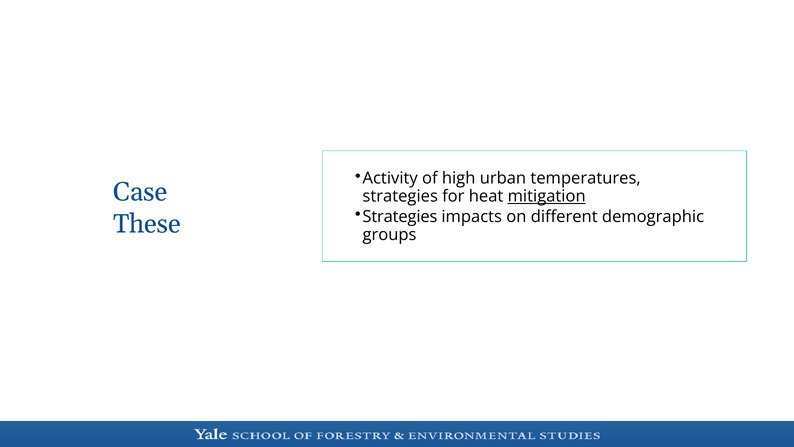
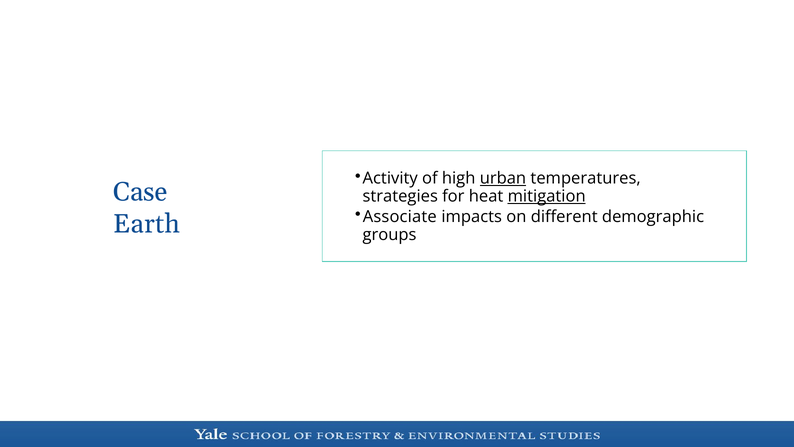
urban underline: none -> present (503, 178)
Strategies: Strategies -> Associate (400, 217)
These: These -> Earth (147, 224)
